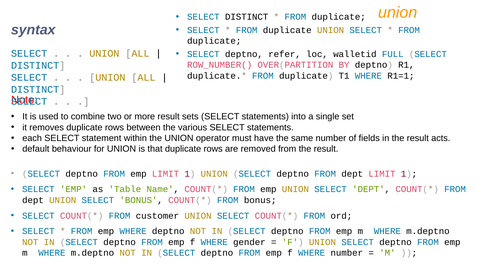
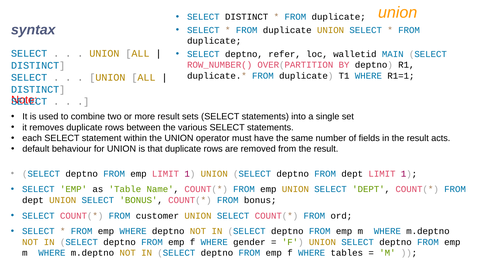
FULL: FULL -> MAIN (393, 54)
WHERE number: number -> tables (347, 253)
